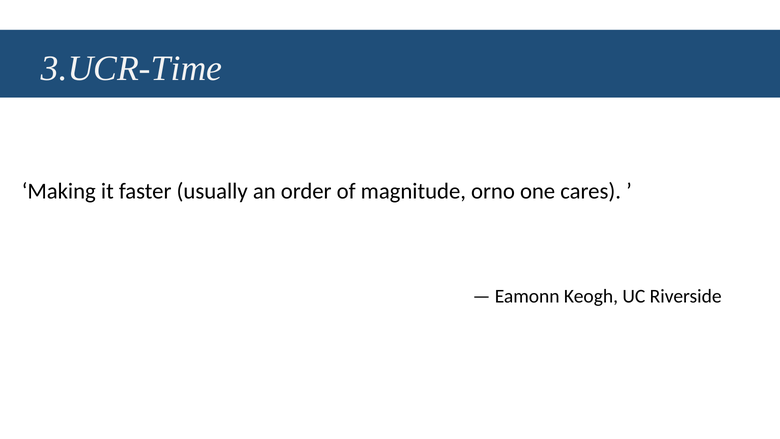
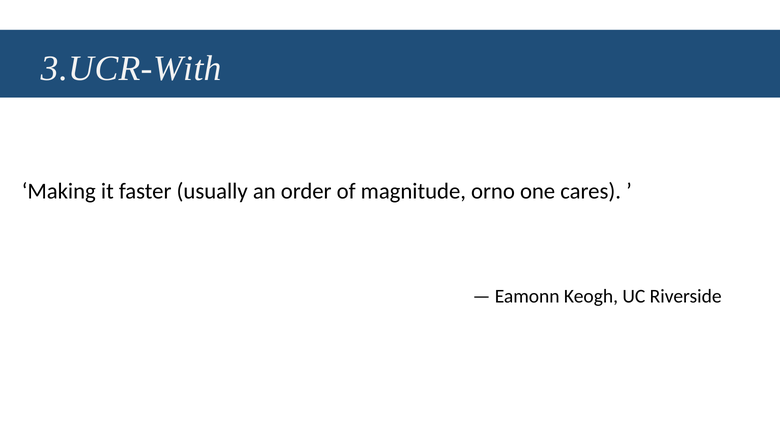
3.UCR-Time: 3.UCR-Time -> 3.UCR-With (131, 68)
